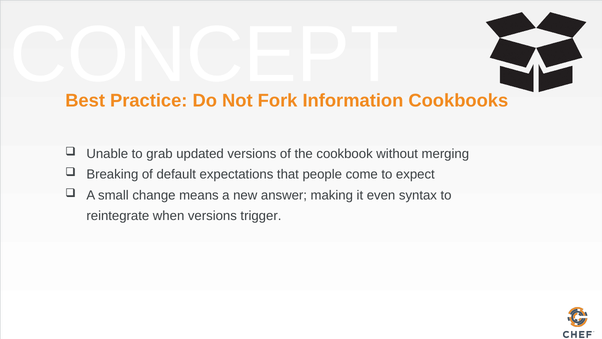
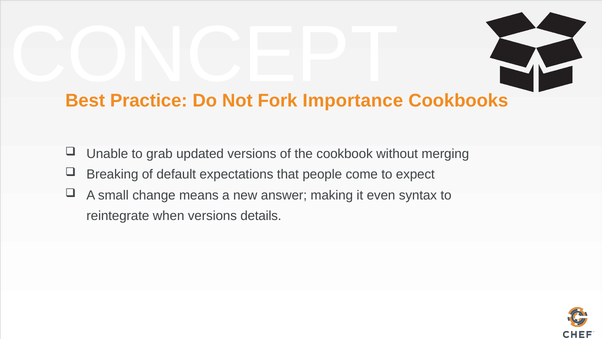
Information: Information -> Importance (353, 101)
trigger: trigger -> details (261, 215)
